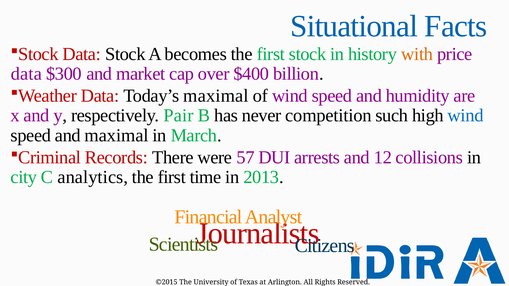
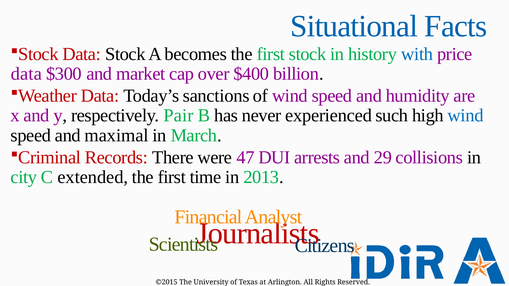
with colour: orange -> blue (417, 54)
Today’s maximal: maximal -> sanctions (216, 96)
competition: competition -> experienced (329, 116)
57: 57 -> 47 (246, 157)
12: 12 -> 29 (383, 157)
analytics: analytics -> extended (93, 177)
